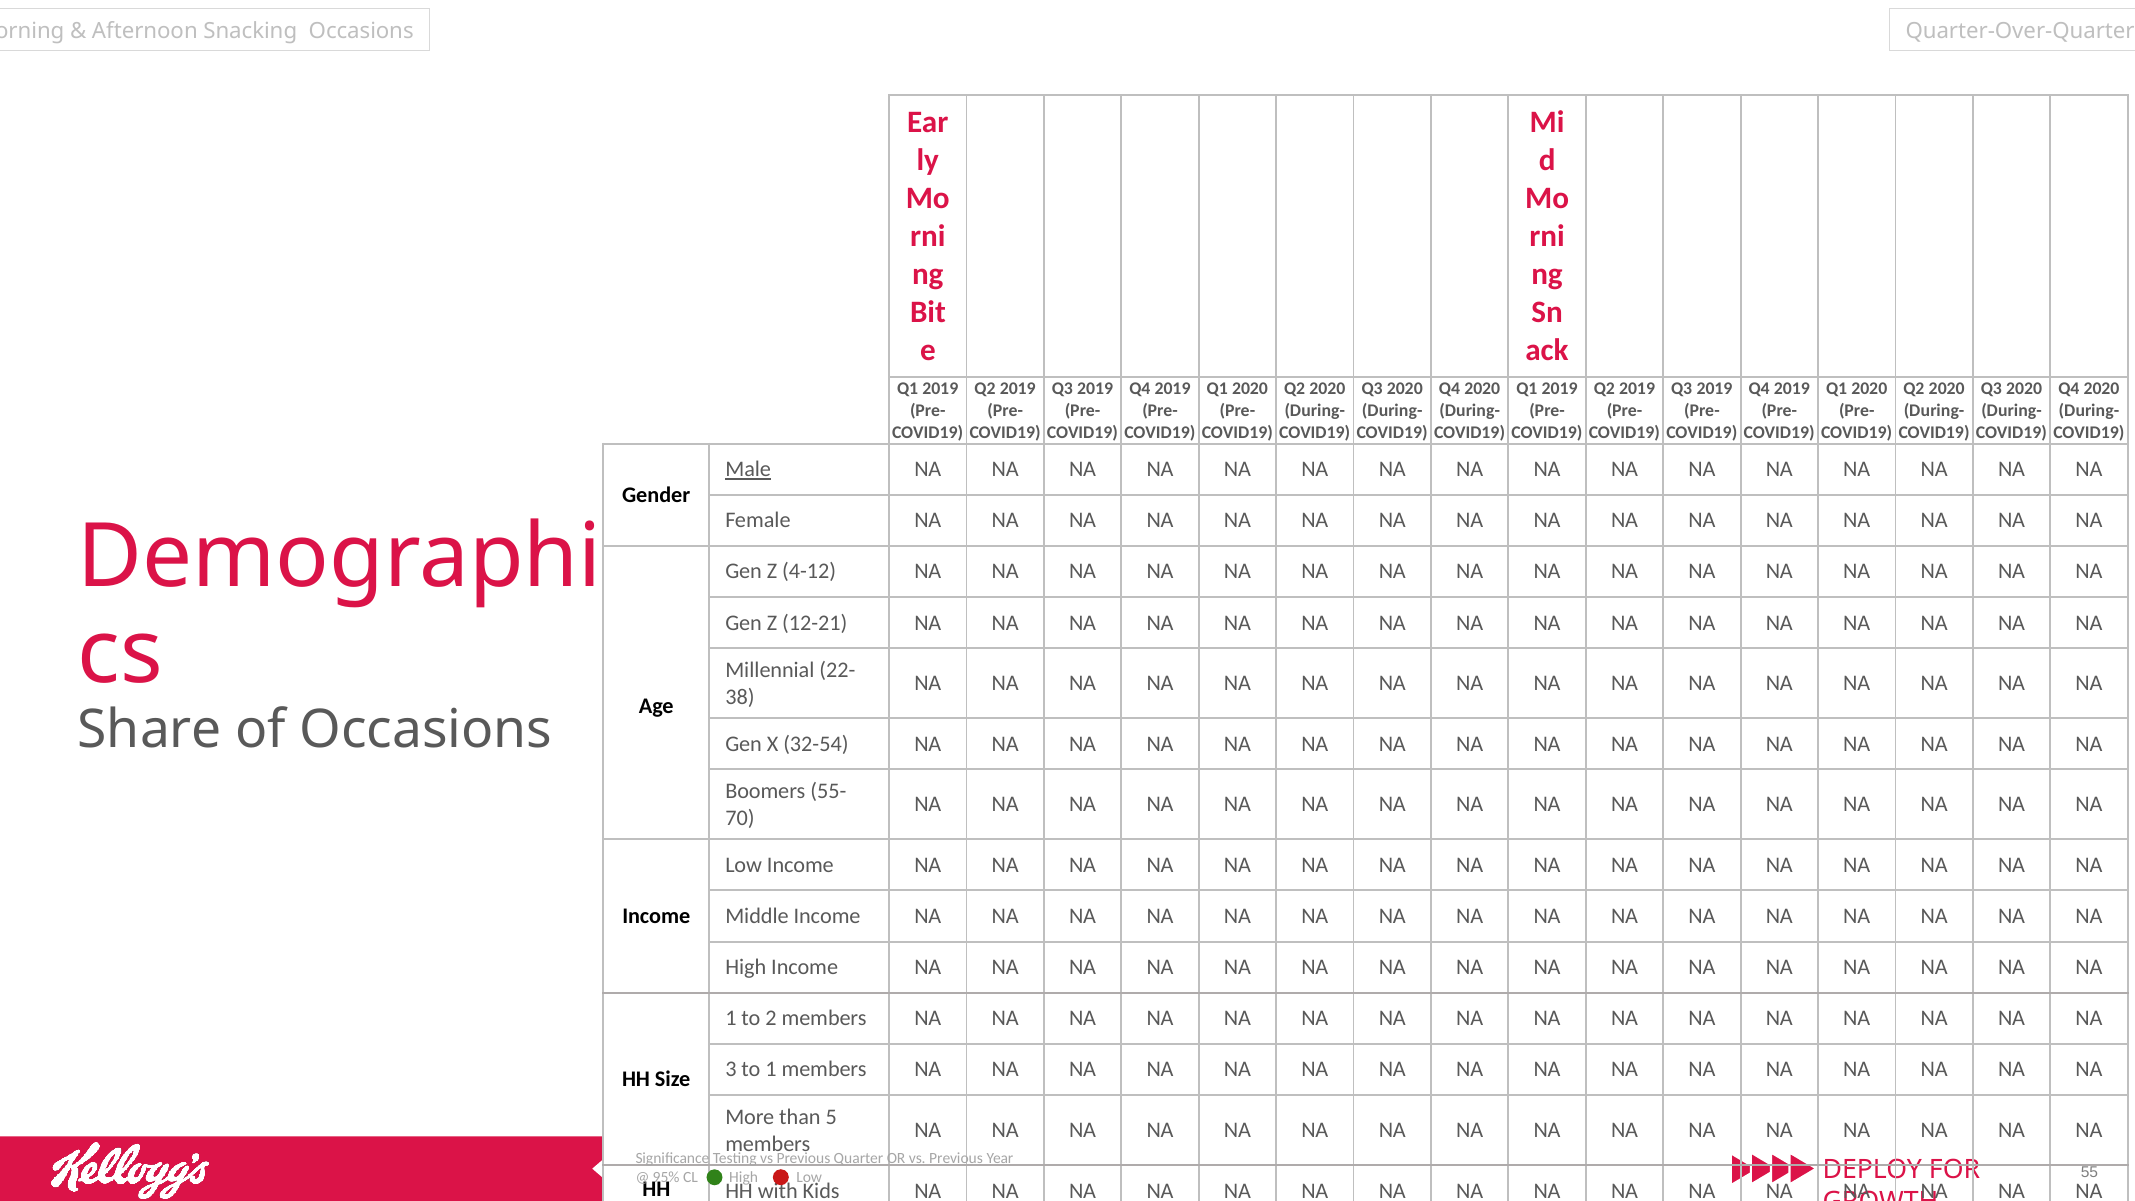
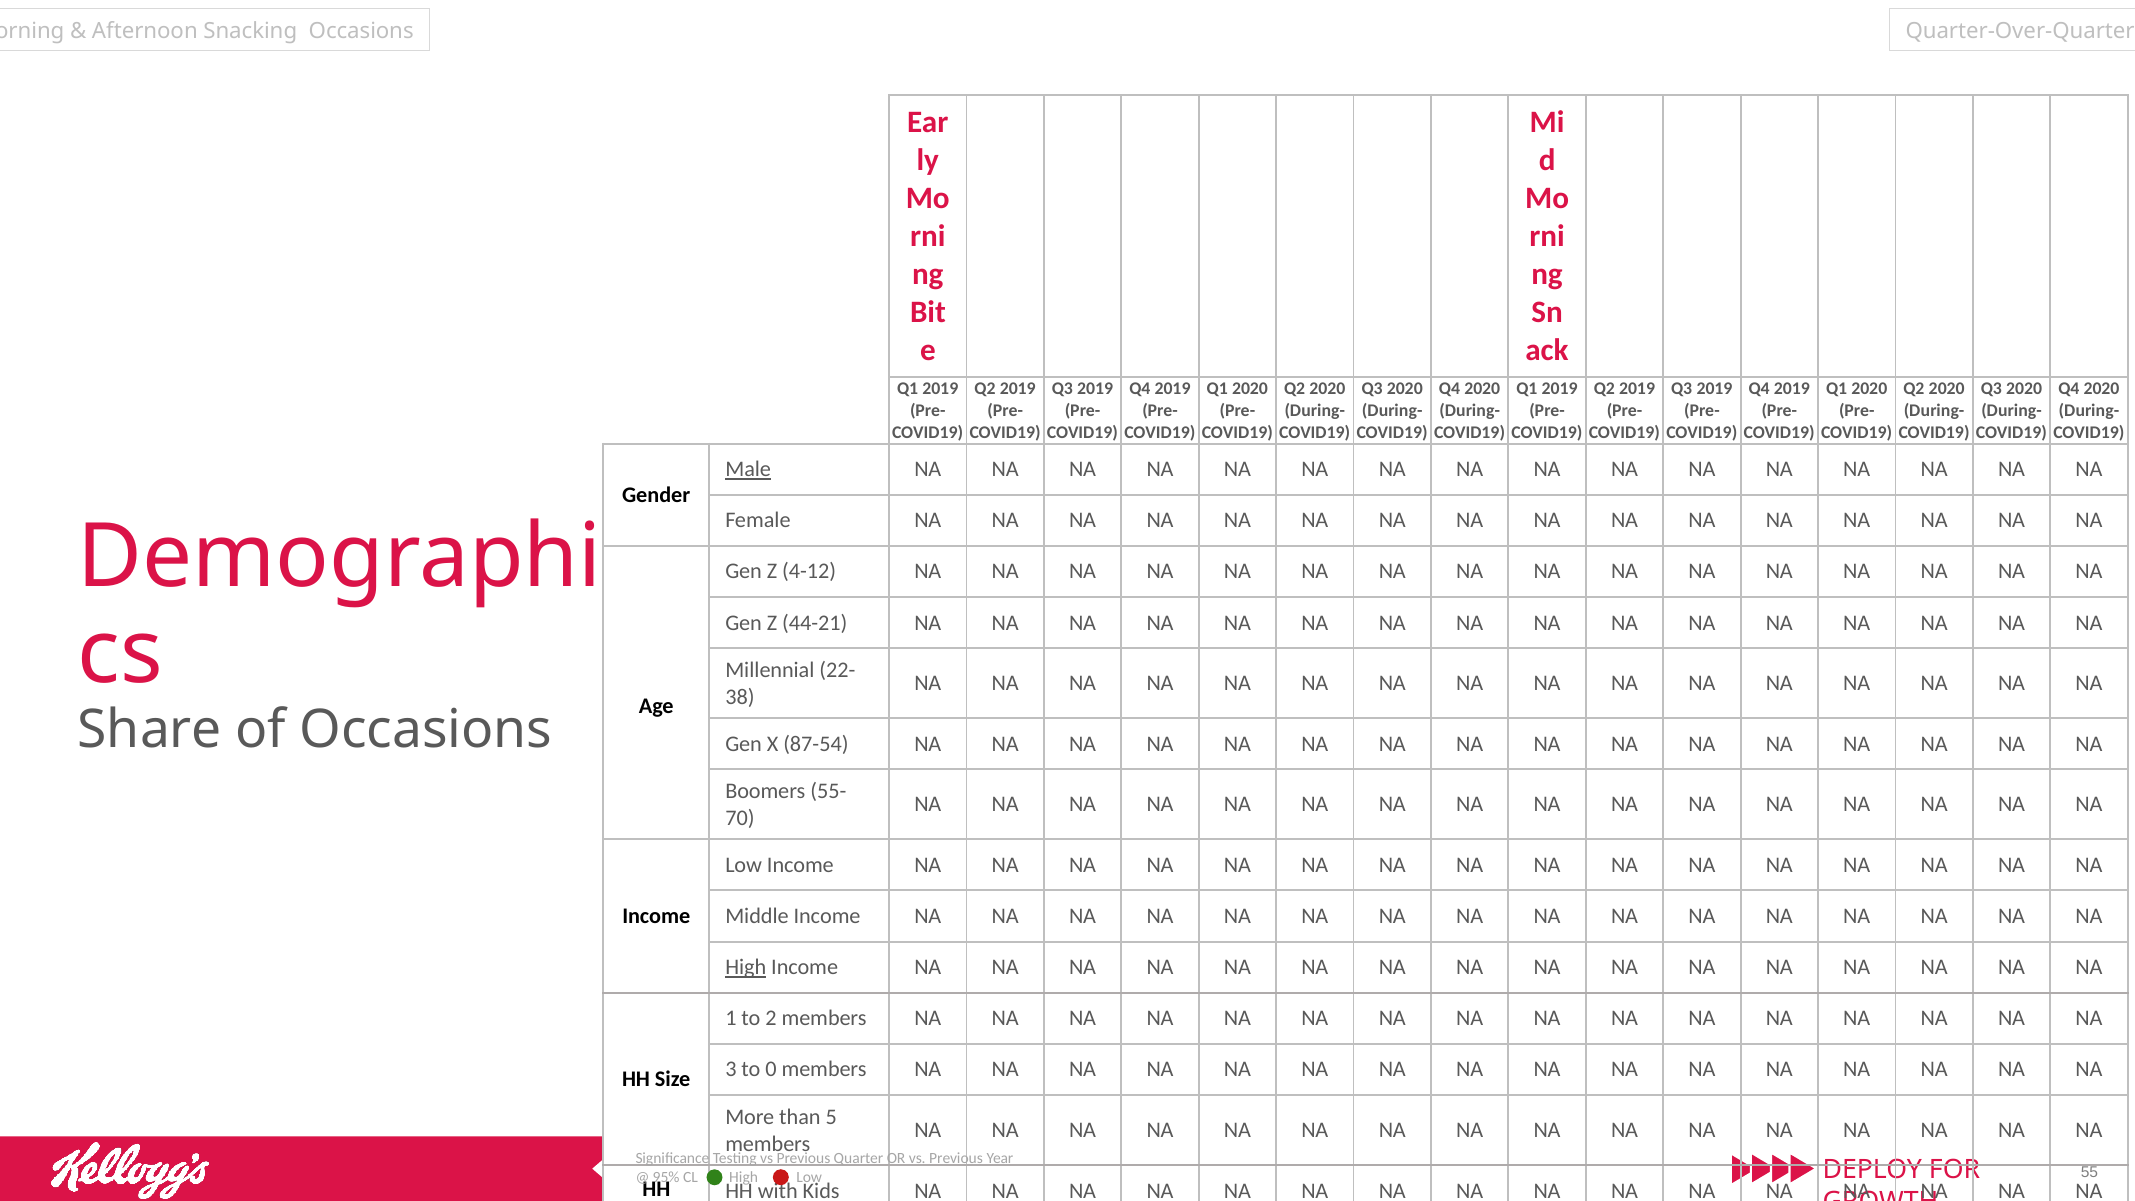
12-21: 12-21 -> 44-21 (815, 623)
32-54: 32-54 -> 87-54 (816, 744)
High underline: none -> present (746, 967)
to 1: 1 -> 0 (771, 1070)
